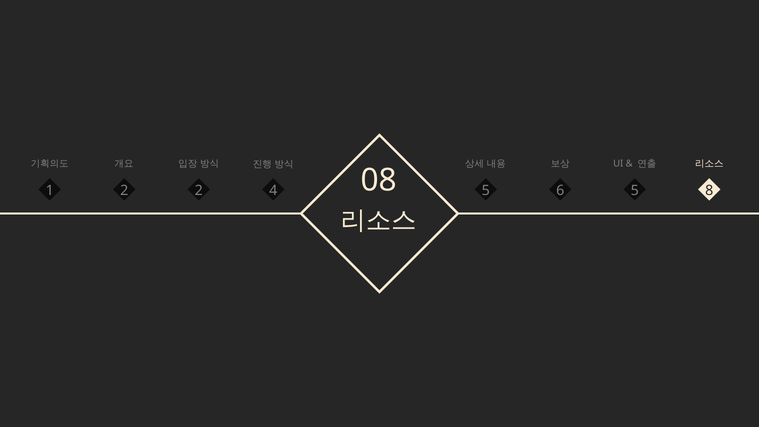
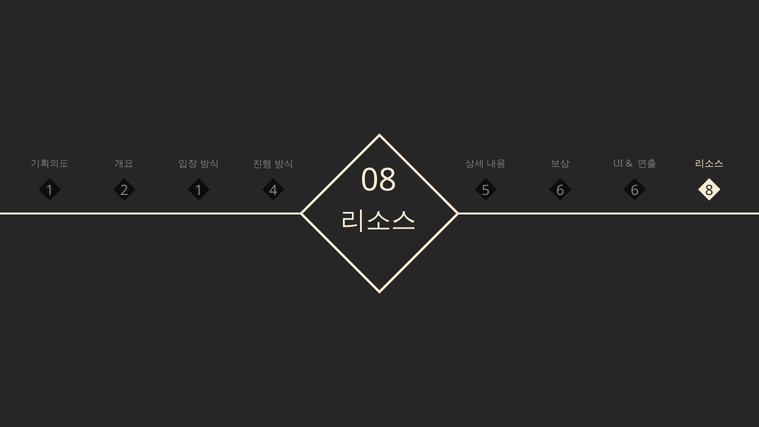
08 5: 5 -> 6 (635, 190)
2 2: 2 -> 1 (199, 190)
